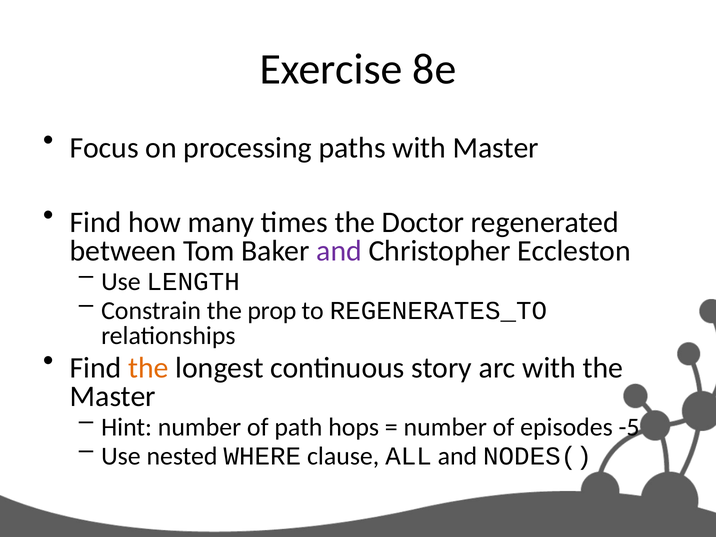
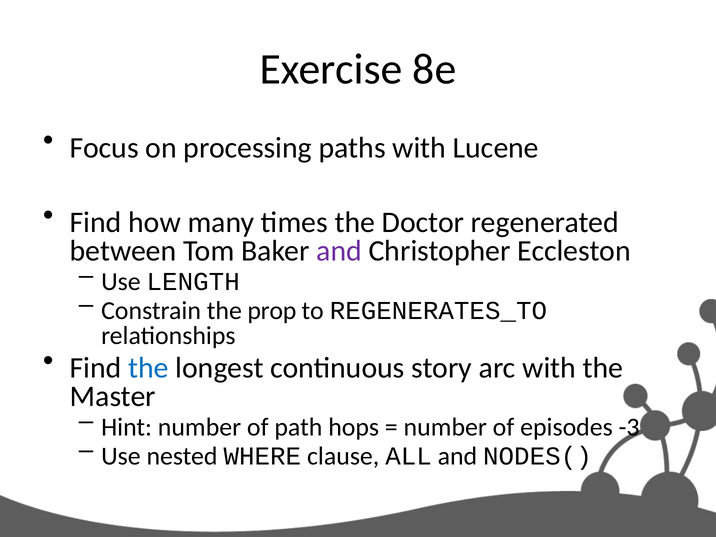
with Master: Master -> Lucene (496, 148)
the colour: orange -> blue (149, 368)
-5: -5 -> -3 (629, 427)
